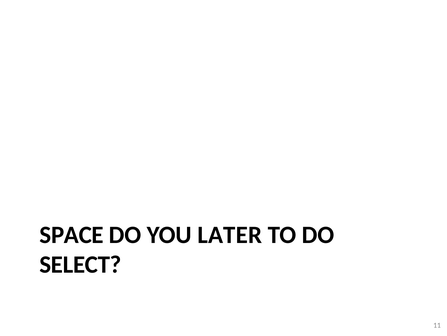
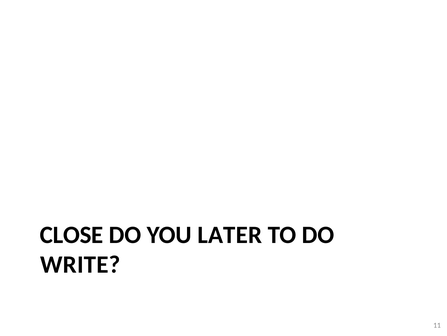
SPACE: SPACE -> CLOSE (72, 234)
SELECT: SELECT -> WRITE (80, 264)
